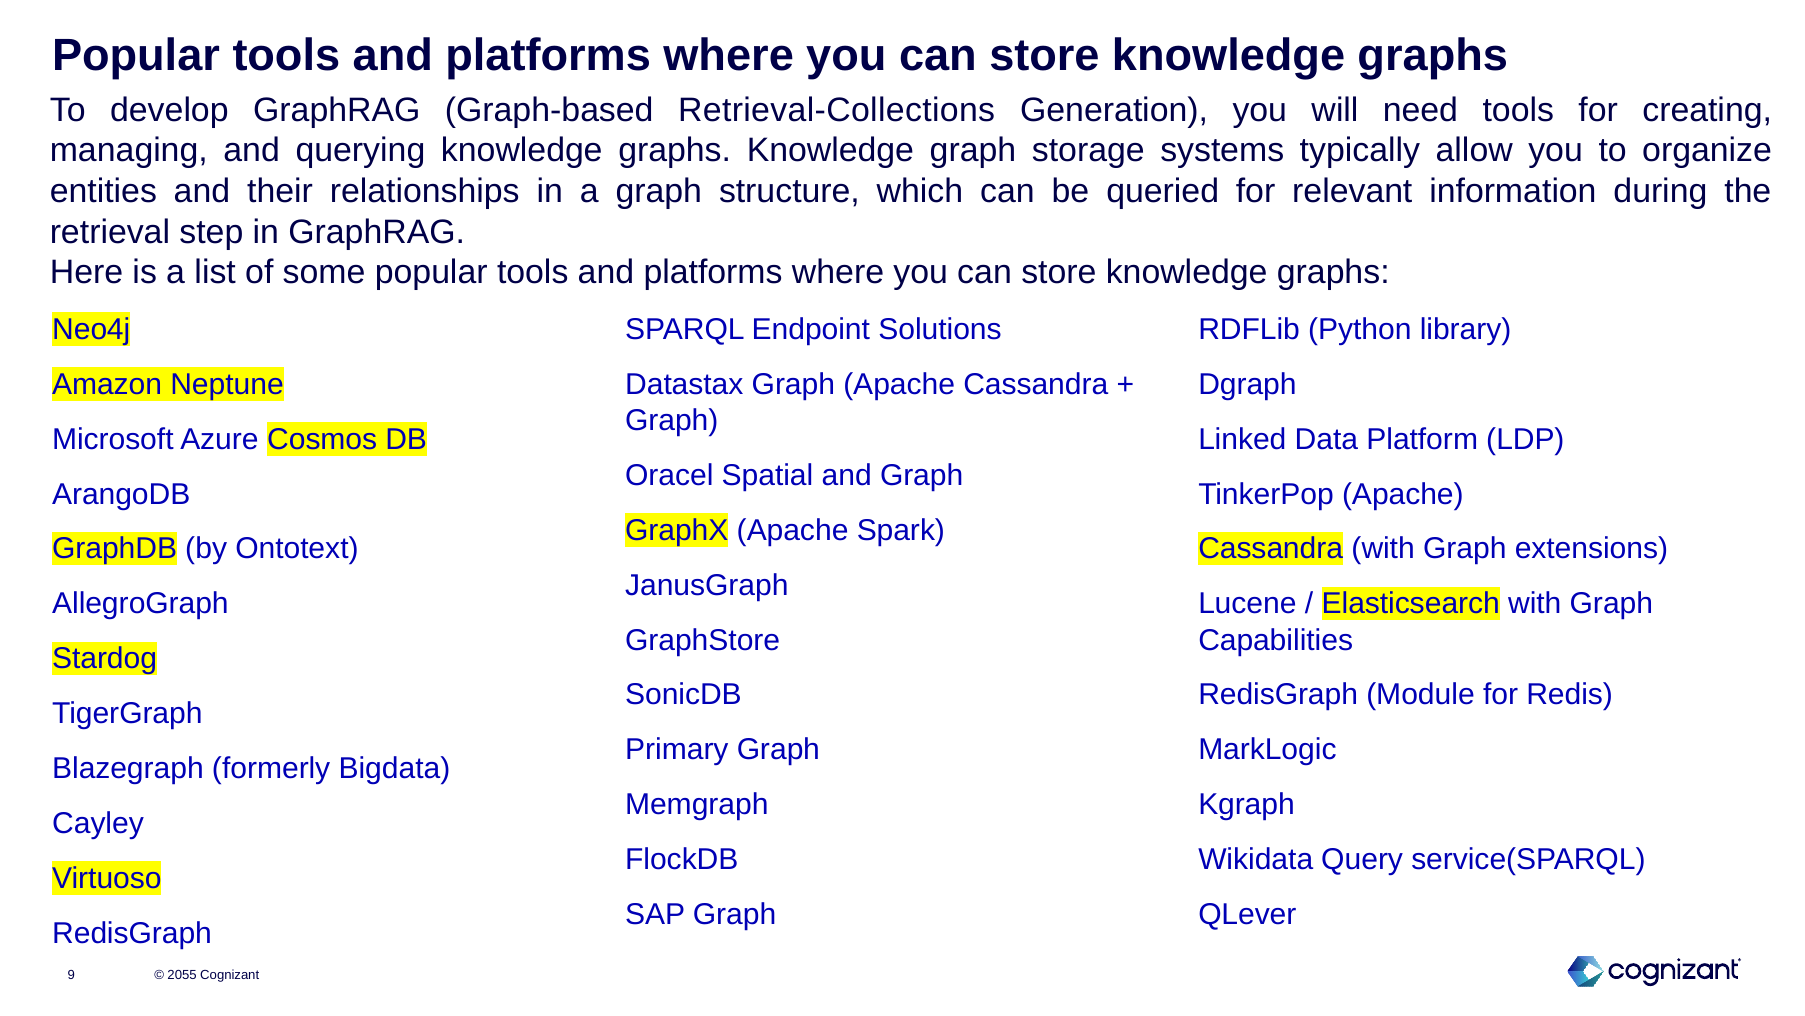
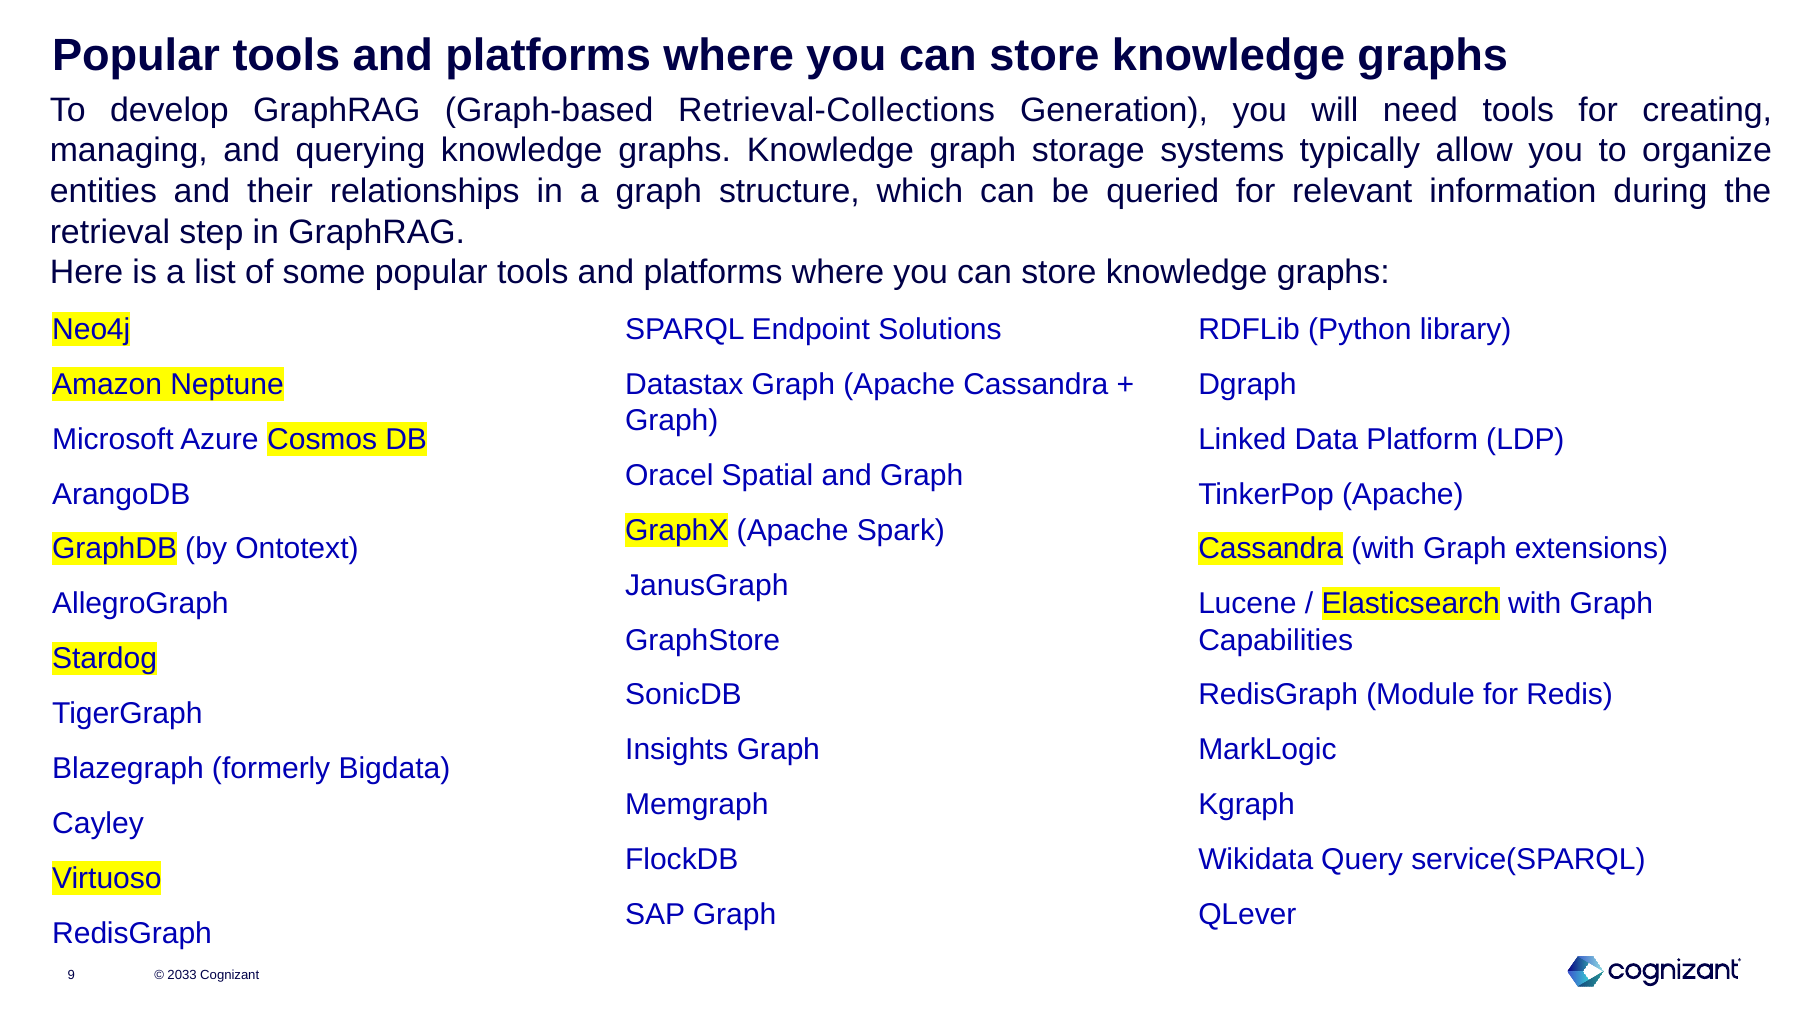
Primary: Primary -> Insights (677, 749)
2055: 2055 -> 2033 (182, 974)
